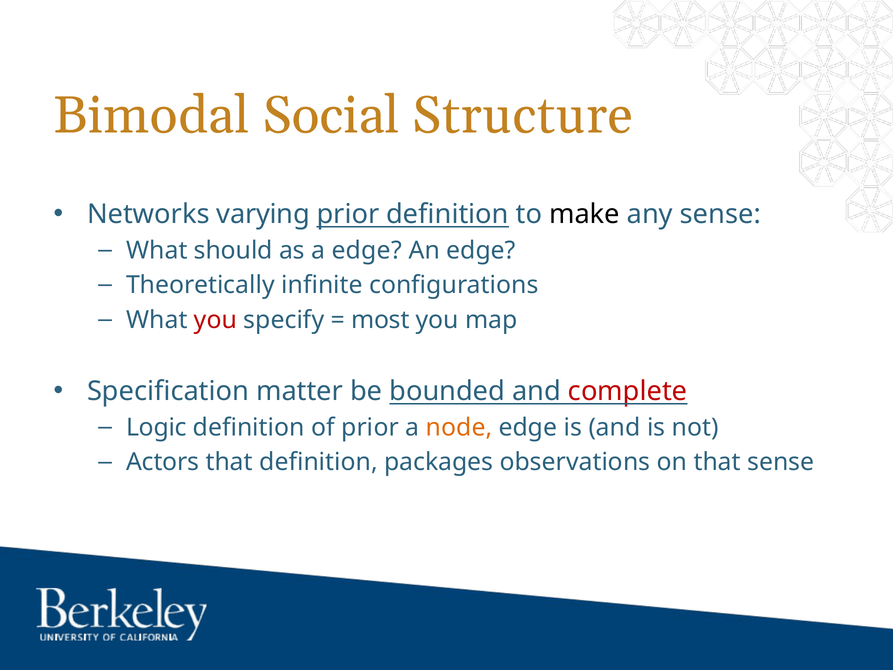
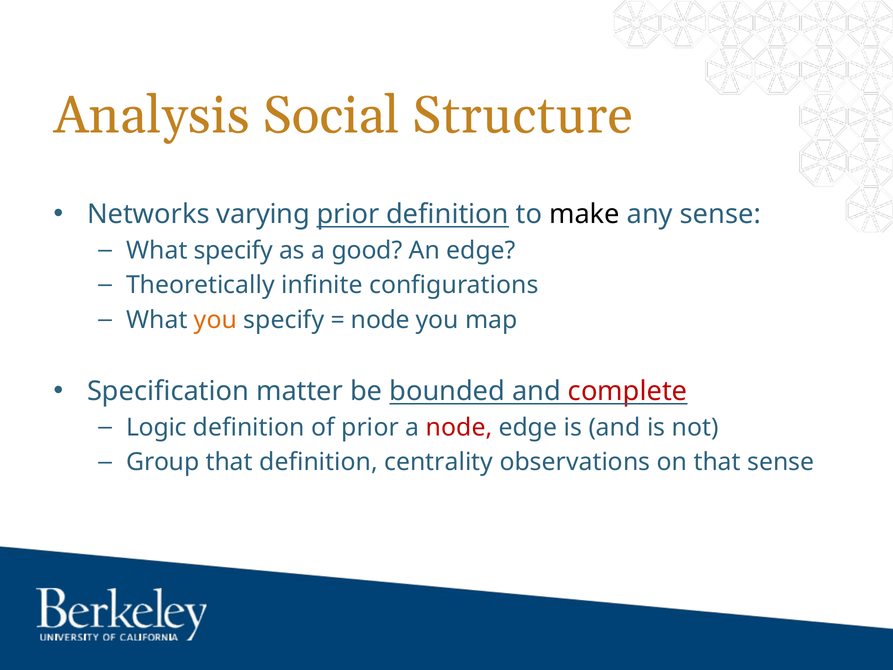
Bimodal: Bimodal -> Analysis (152, 115)
What should: should -> specify (233, 250)
a edge: edge -> good (367, 250)
you colour: red -> orange (215, 320)
most: most -> node (380, 320)
node colour: orange -> red (459, 427)
Actors: Actors -> Group (163, 462)
packages: packages -> centrality (439, 462)
